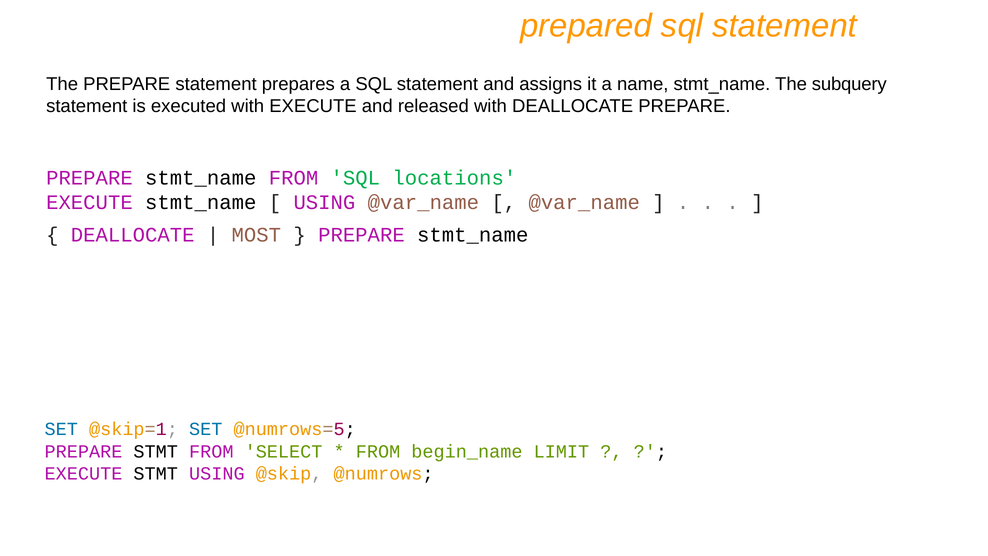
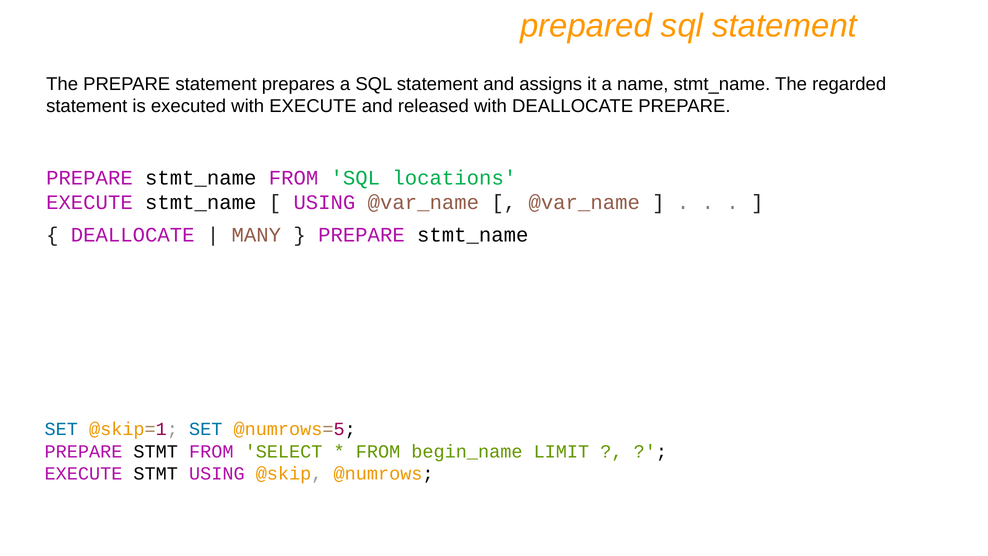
subquery: subquery -> regarded (849, 84)
MOST: MOST -> MANY (256, 235)
